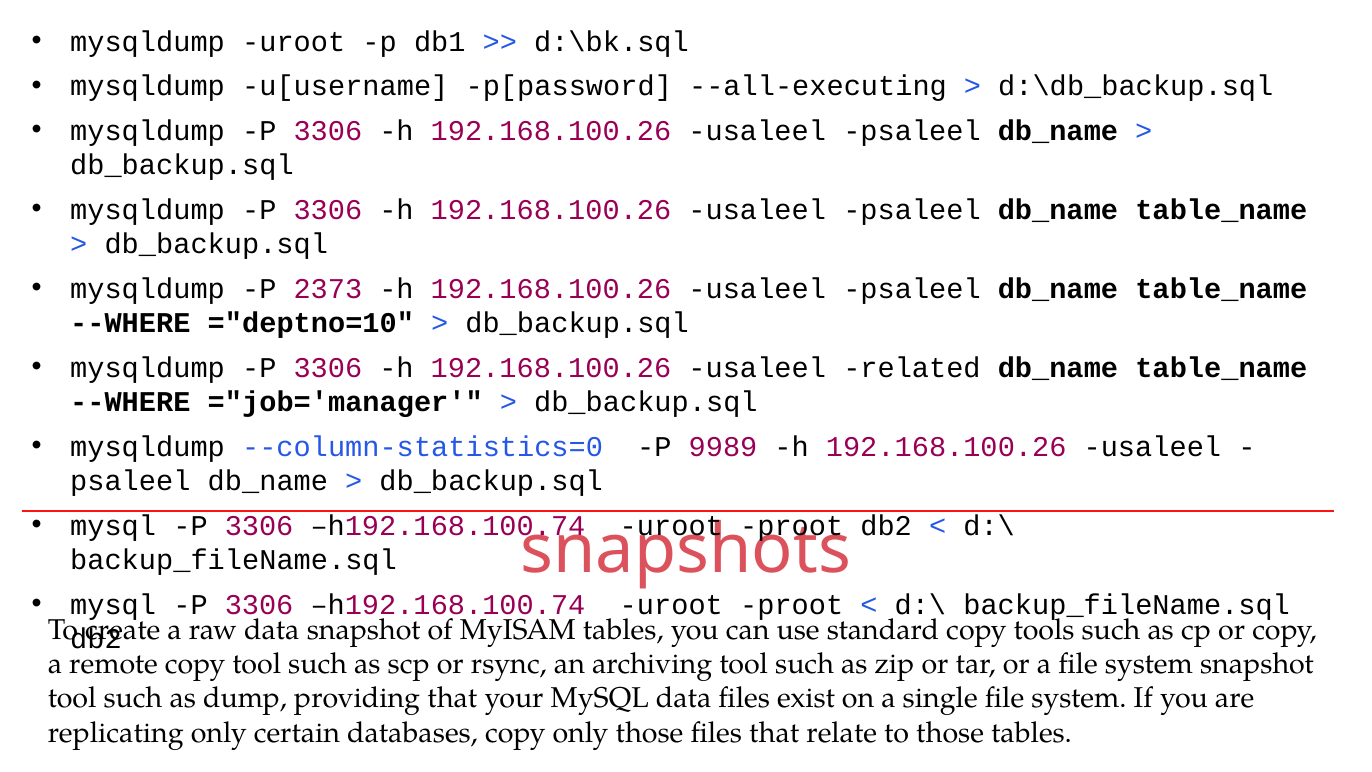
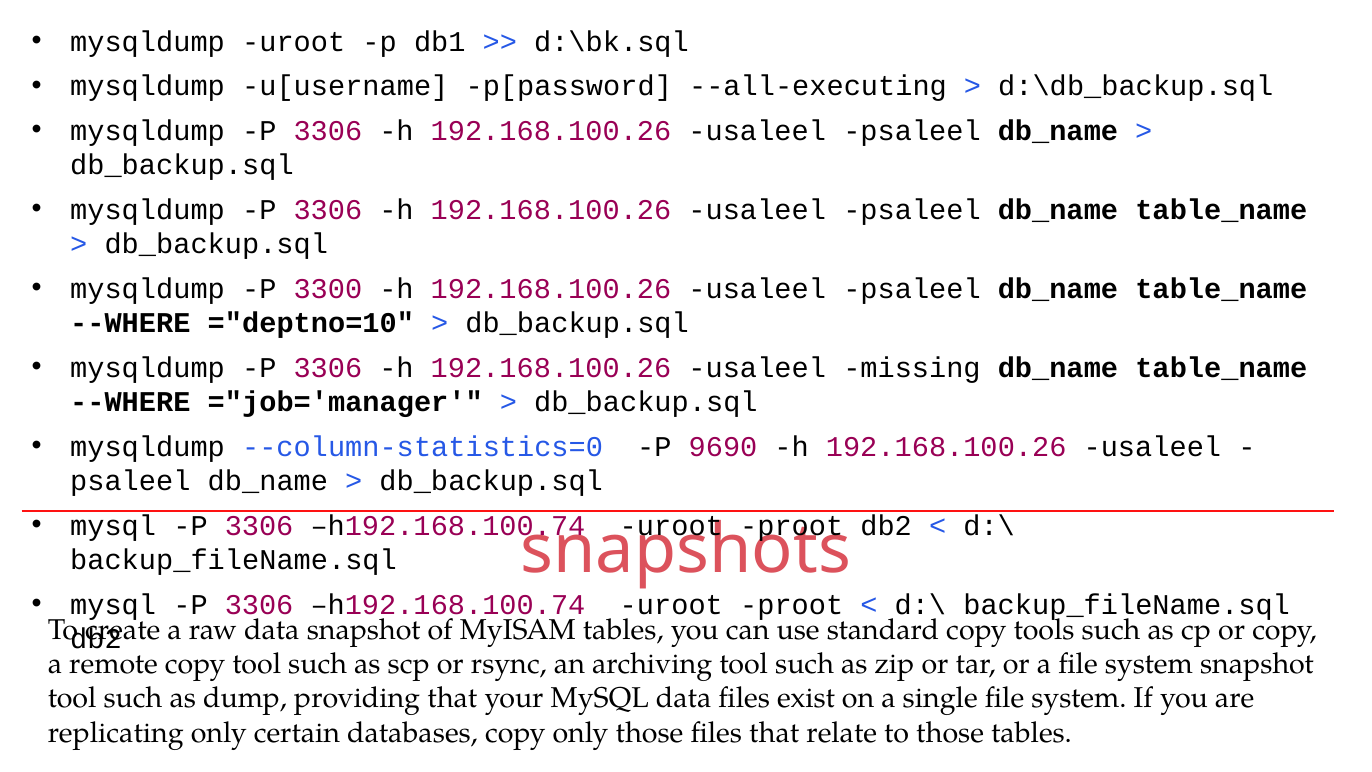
2373: 2373 -> 3300 (328, 289)
related: related -> missing (912, 368)
9989: 9989 -> 9690 (723, 447)
